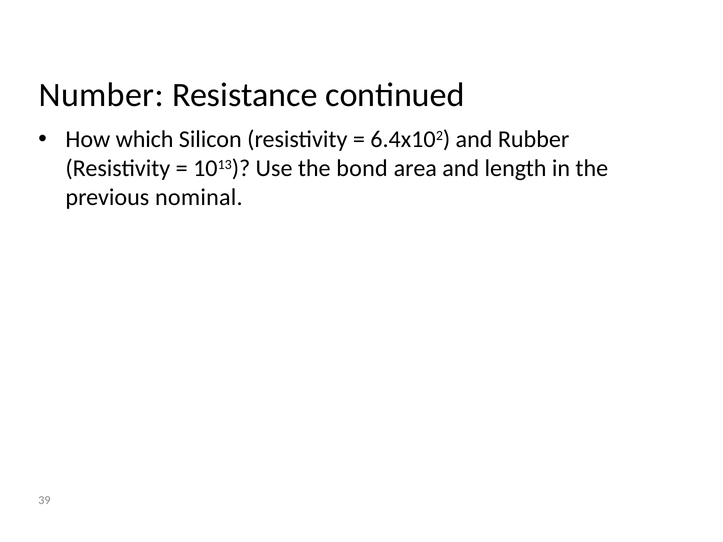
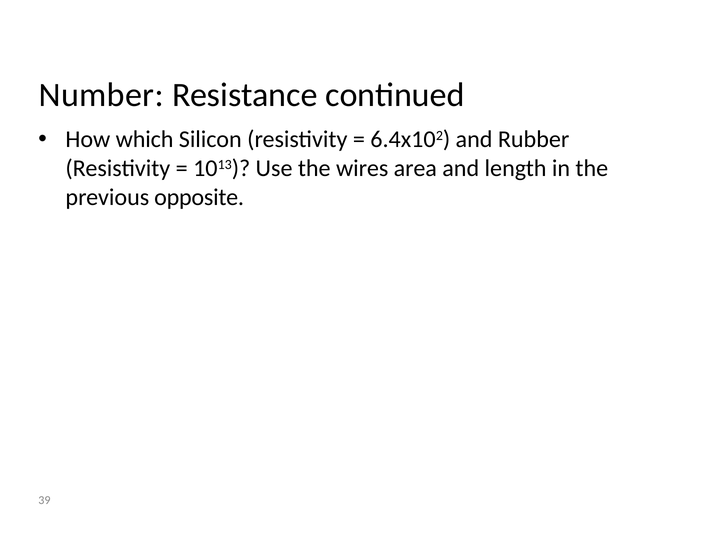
bond: bond -> wires (362, 168)
nominal: nominal -> opposite (199, 197)
